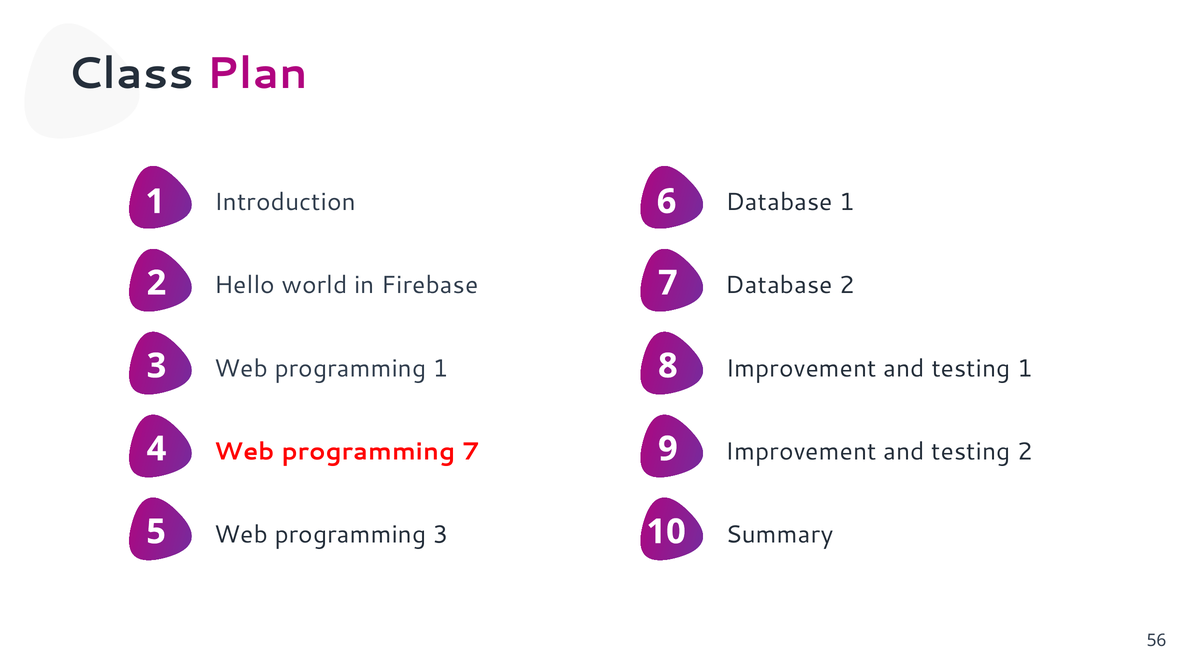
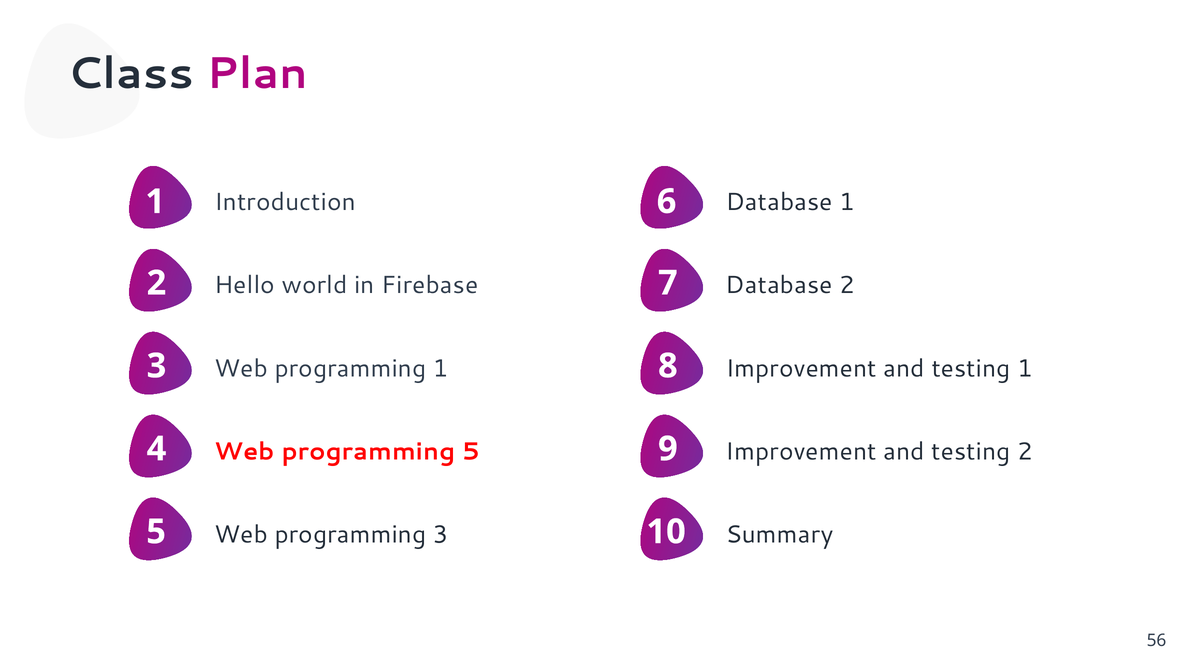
programming 7: 7 -> 5 (471, 452)
